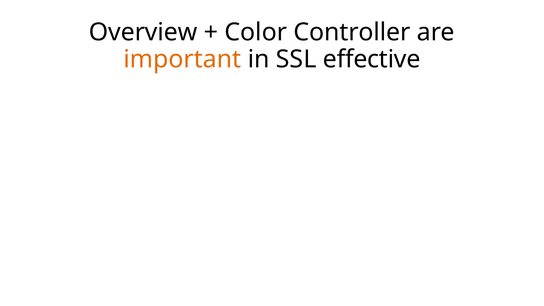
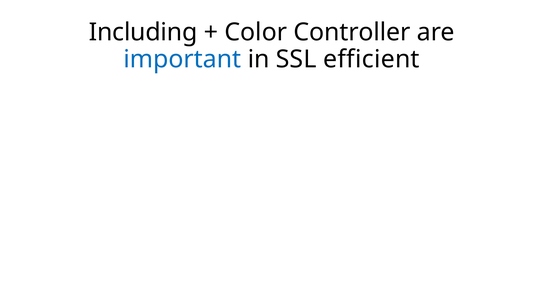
Overview: Overview -> Including (143, 32)
important colour: orange -> blue (182, 59)
effective: effective -> efficient (371, 59)
